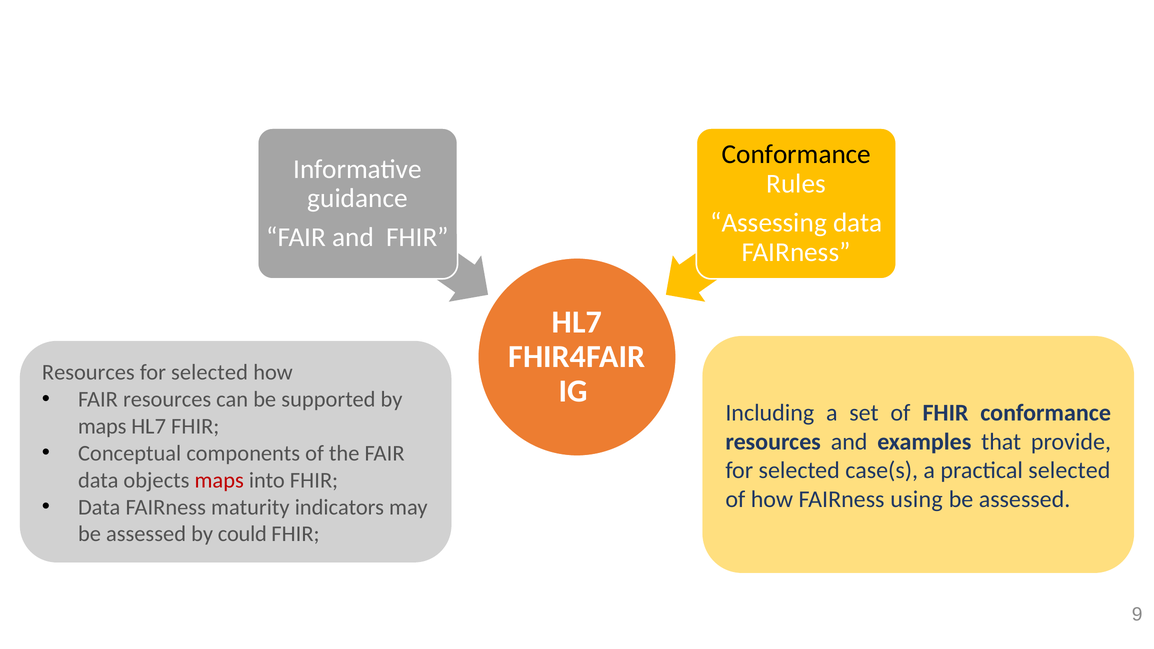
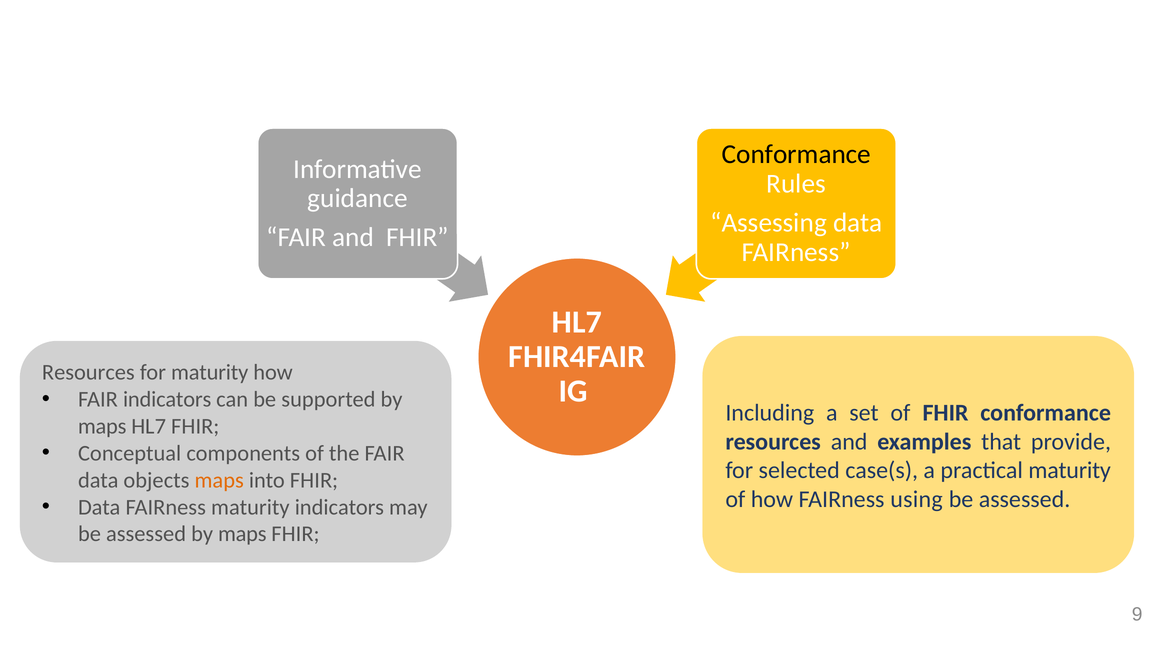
selected: selected -> maturity (210, 373)
FAIR resources: resources -> indicators (167, 399)
practical selected: selected -> maturity (1070, 471)
maps colour: red -> orange (219, 480)
assessed by could: could -> maps (242, 534)
